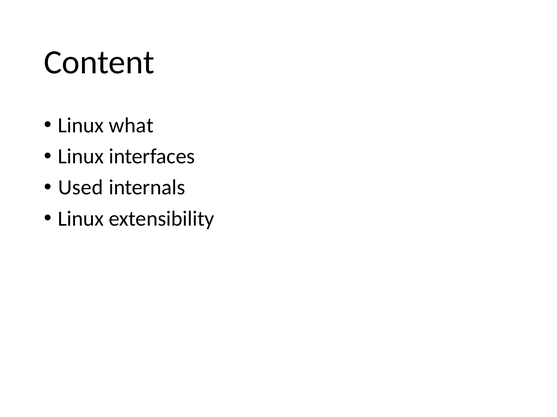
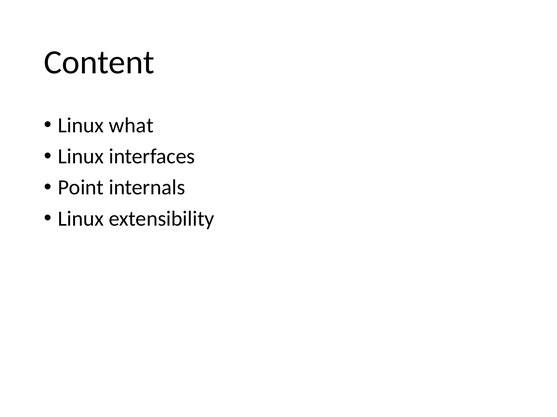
Used: Used -> Point (81, 188)
